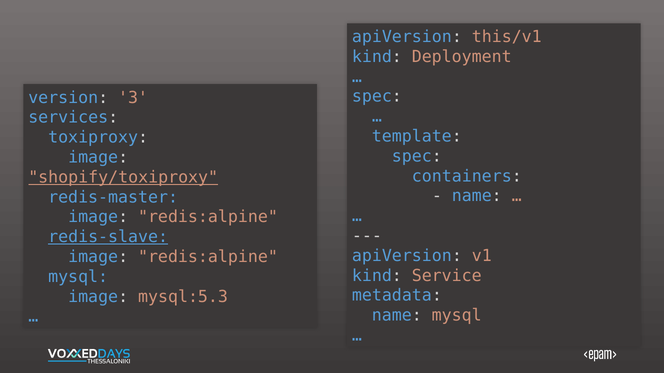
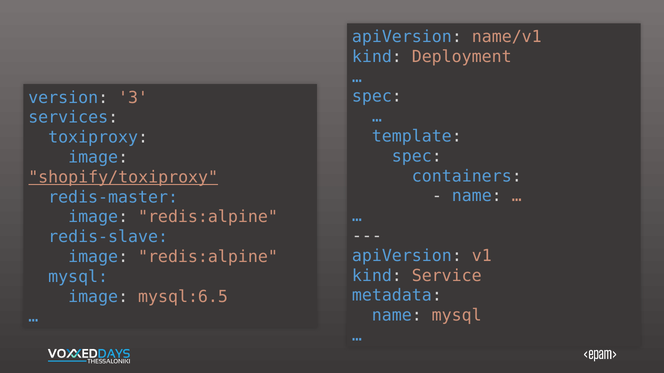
this/v1: this/v1 -> name/v1 (507, 37)
redis-slave underline: present -> none (108, 237)
mysql:5.3: mysql:5.3 -> mysql:6.5 (183, 297)
